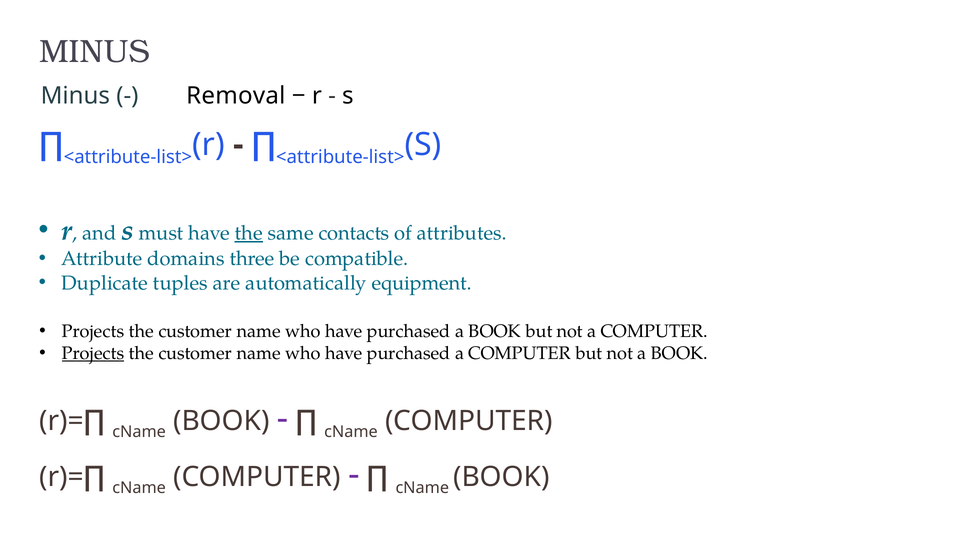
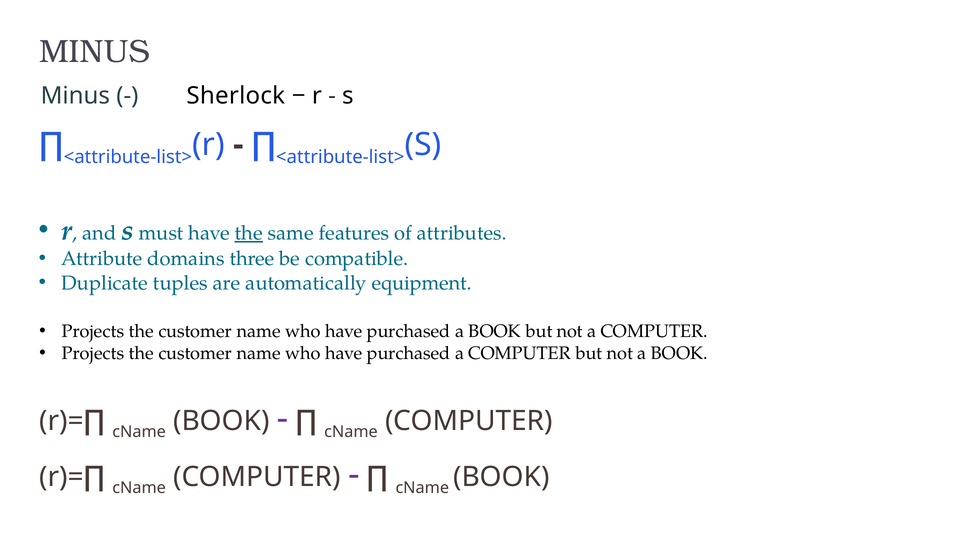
Removal: Removal -> Sherlock (236, 96)
contacts: contacts -> features (354, 233)
Projects underline: present -> none (93, 353)
